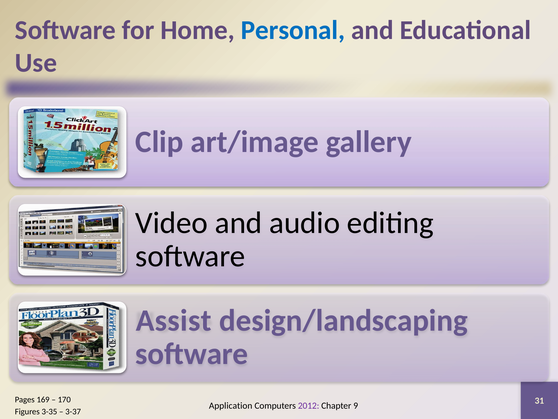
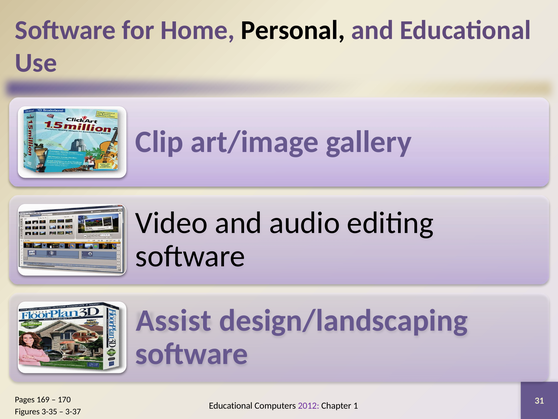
Personal colour: blue -> black (293, 30)
Application: Application -> Educational (231, 405)
9: 9 -> 1 (356, 405)
